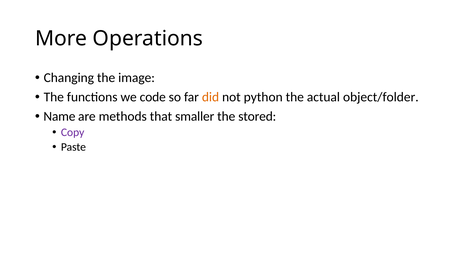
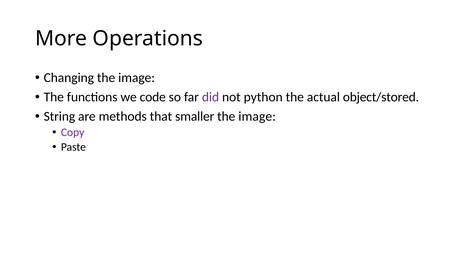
did colour: orange -> purple (211, 97)
object/folder: object/folder -> object/stored (381, 97)
Name: Name -> String (59, 116)
stored: stored -> image (257, 116)
